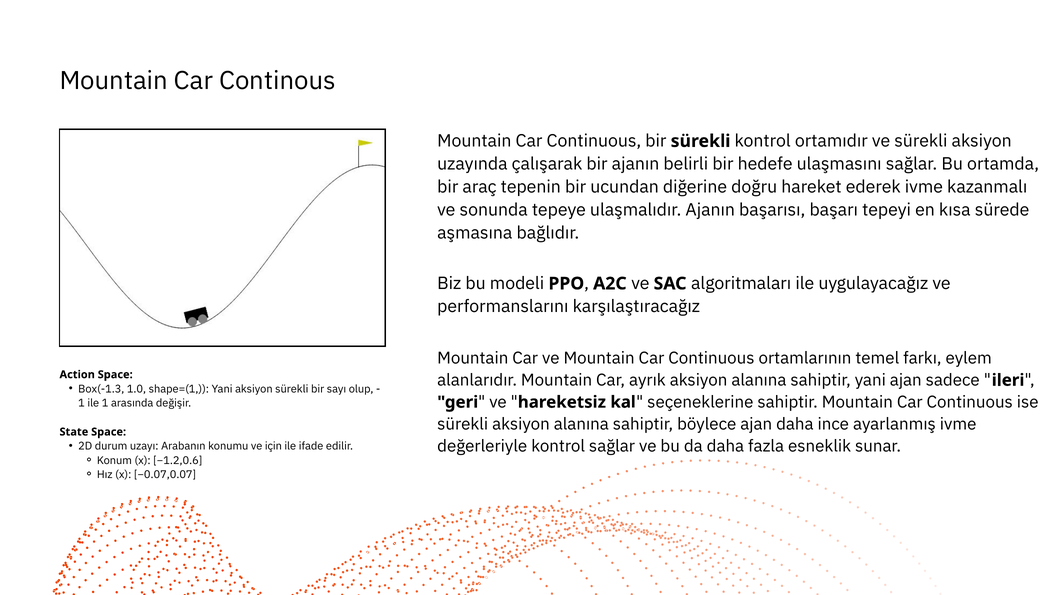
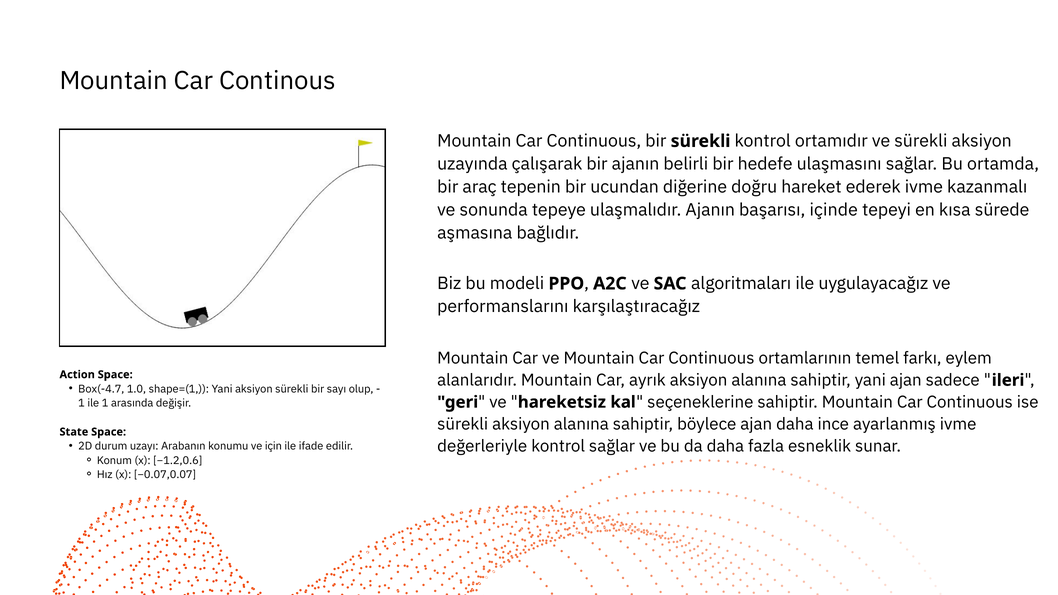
başarı: başarı -> içinde (834, 210)
Box(-1.3: Box(-1.3 -> Box(-4.7 (101, 389)
